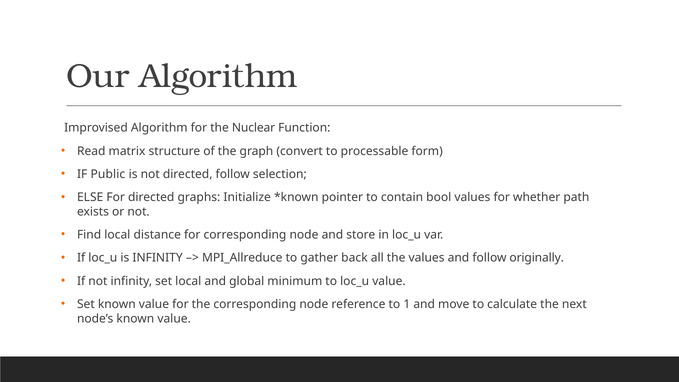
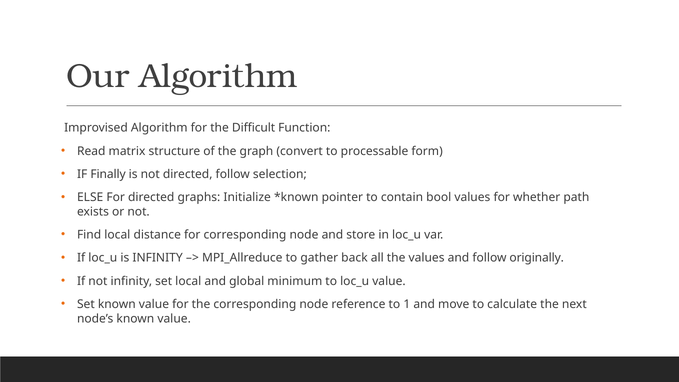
Nuclear: Nuclear -> Difficult (254, 128)
Public: Public -> Finally (108, 174)
